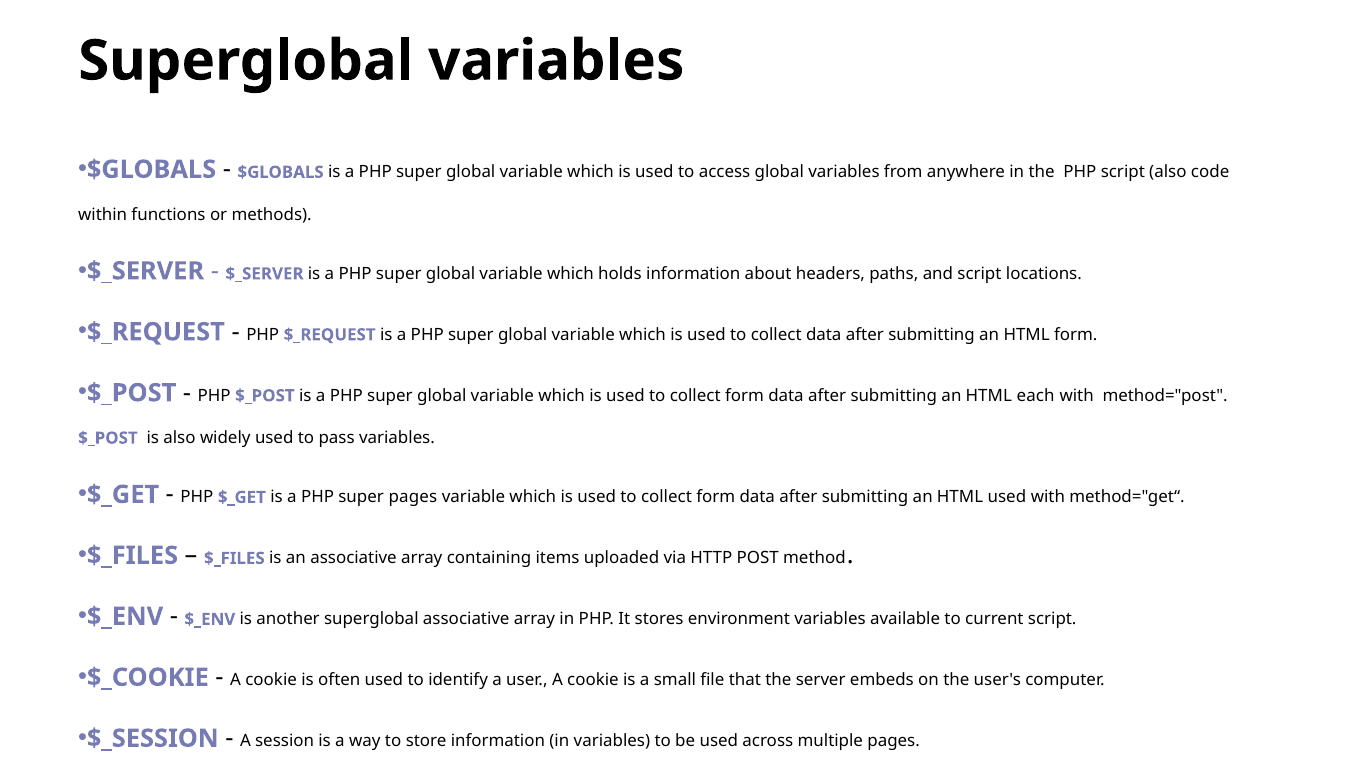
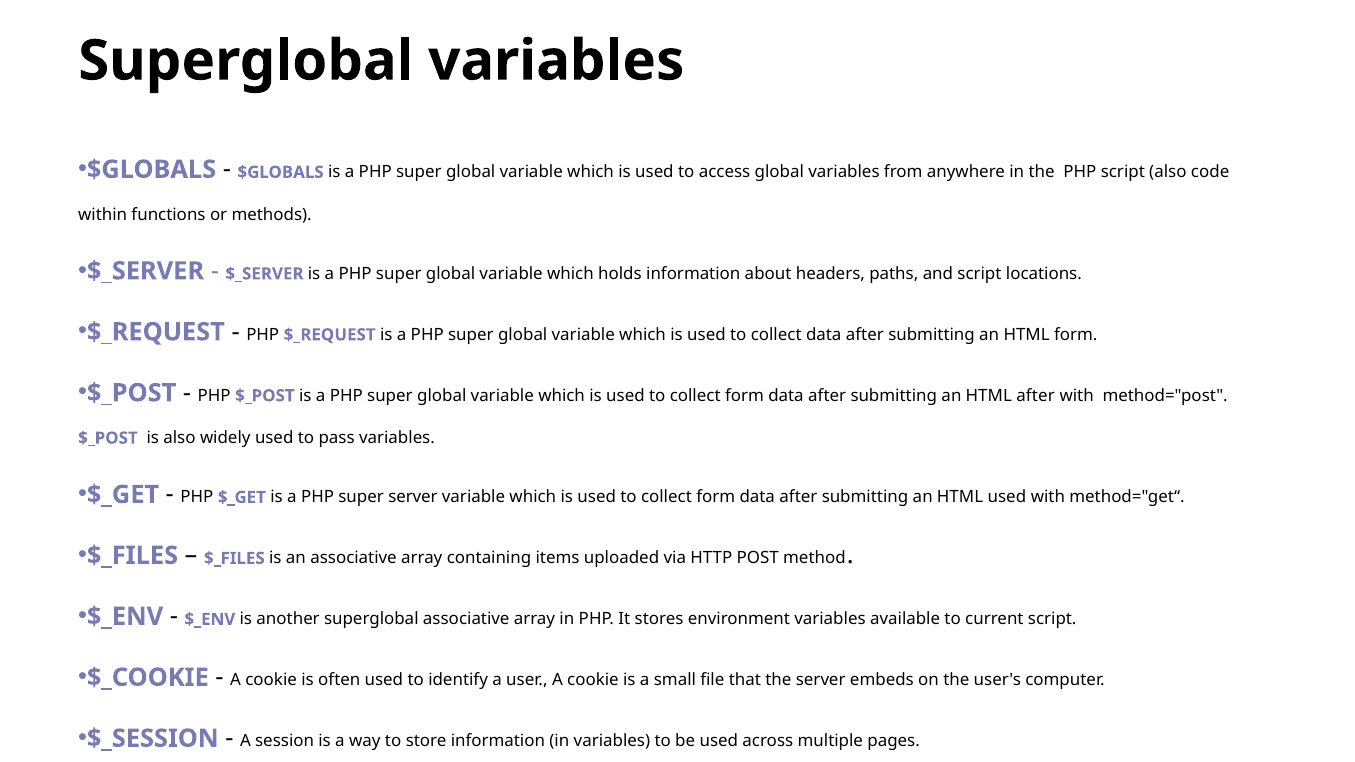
HTML each: each -> after (1036, 396)
super pages: pages -> server (413, 497)
